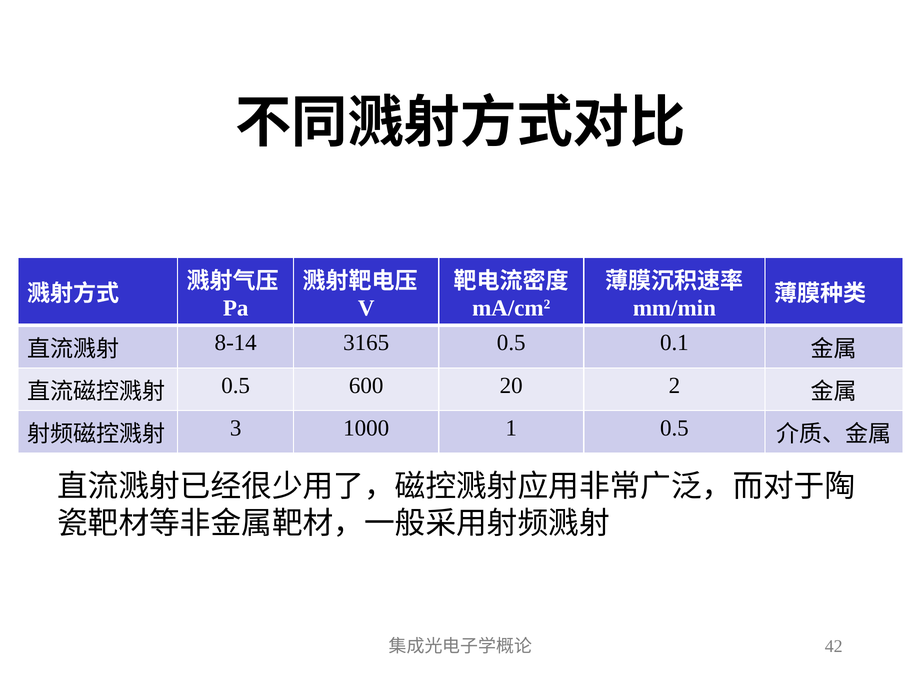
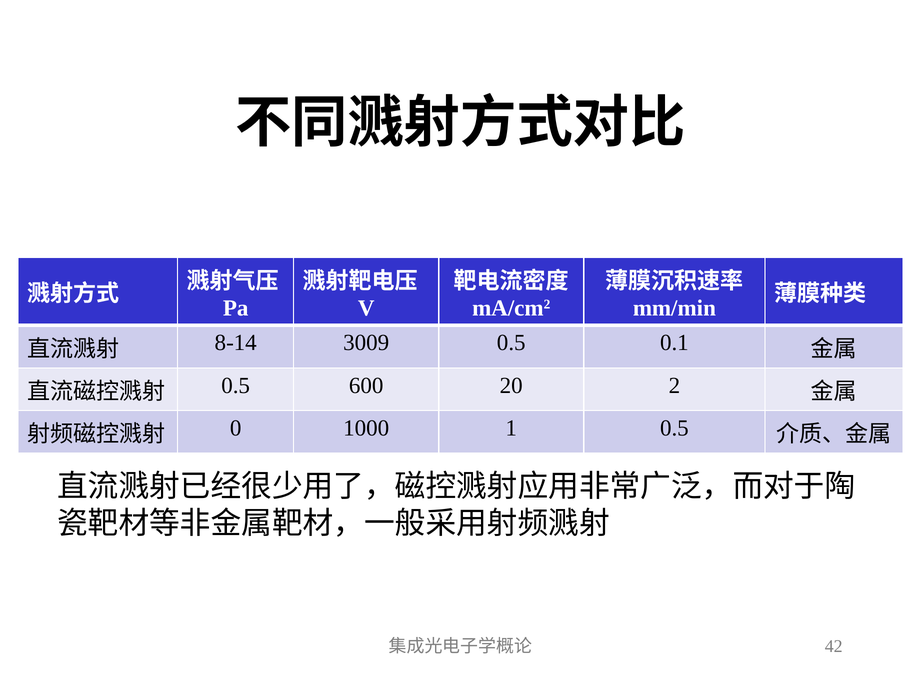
3165: 3165 -> 3009 (366, 343)
3: 3 -> 0 (236, 428)
